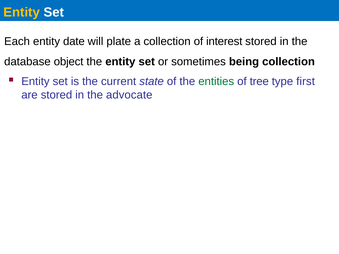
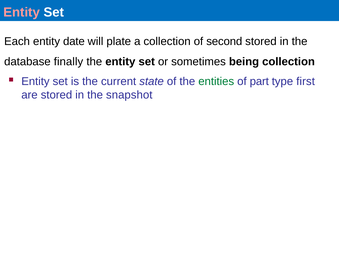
Entity colour: yellow -> pink (22, 12)
interest: interest -> second (224, 41)
object: object -> finally (68, 62)
tree: tree -> part (259, 81)
advocate: advocate -> snapshot (129, 95)
